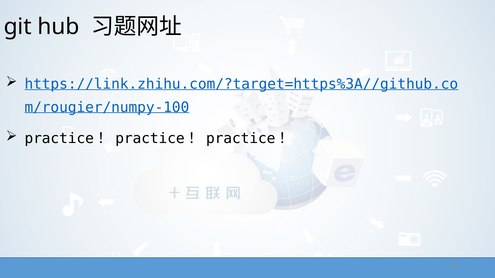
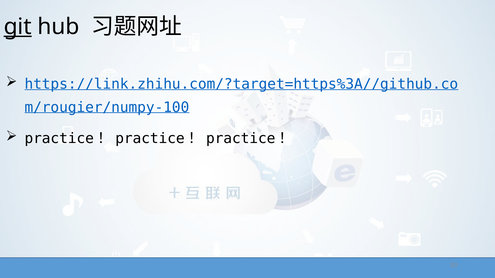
git underline: none -> present (18, 27)
